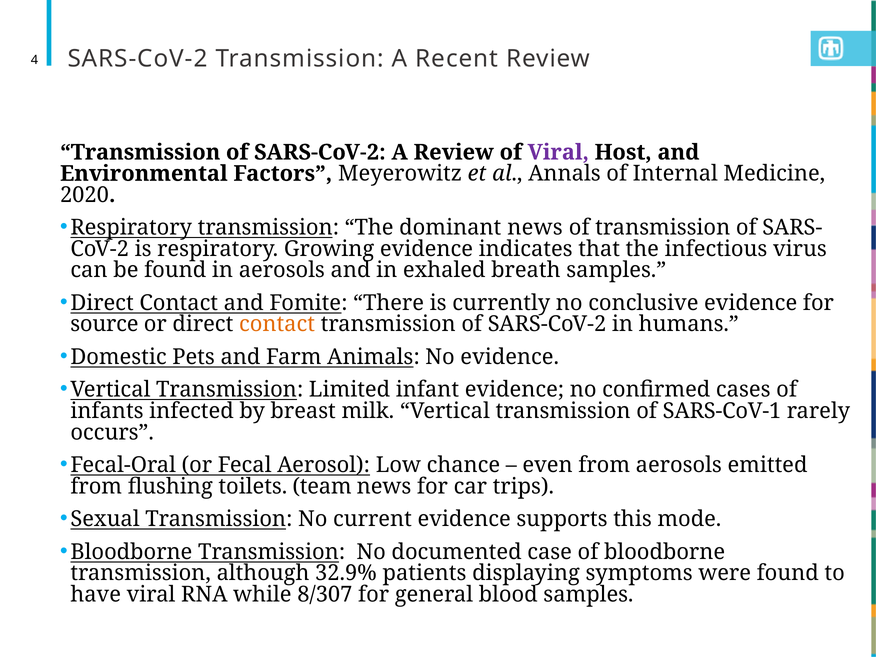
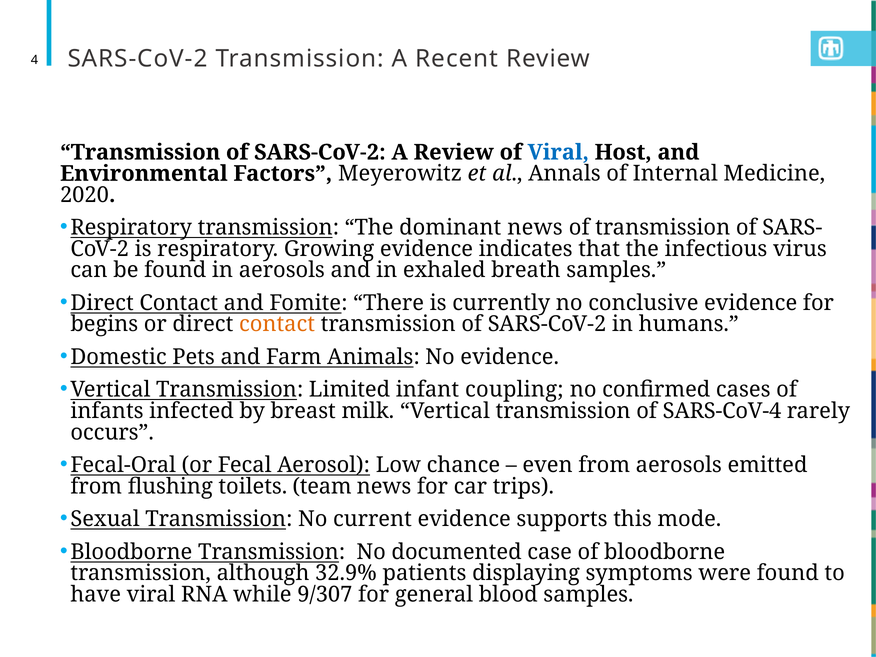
Viral colour: purple -> blue (558, 152)
source: source -> begins (104, 324)
infant evidence: evidence -> coupling (514, 390)
SARS-CoV-1: SARS-CoV-1 -> SARS-CoV-4 (722, 411)
8/307: 8/307 -> 9/307 (325, 594)
